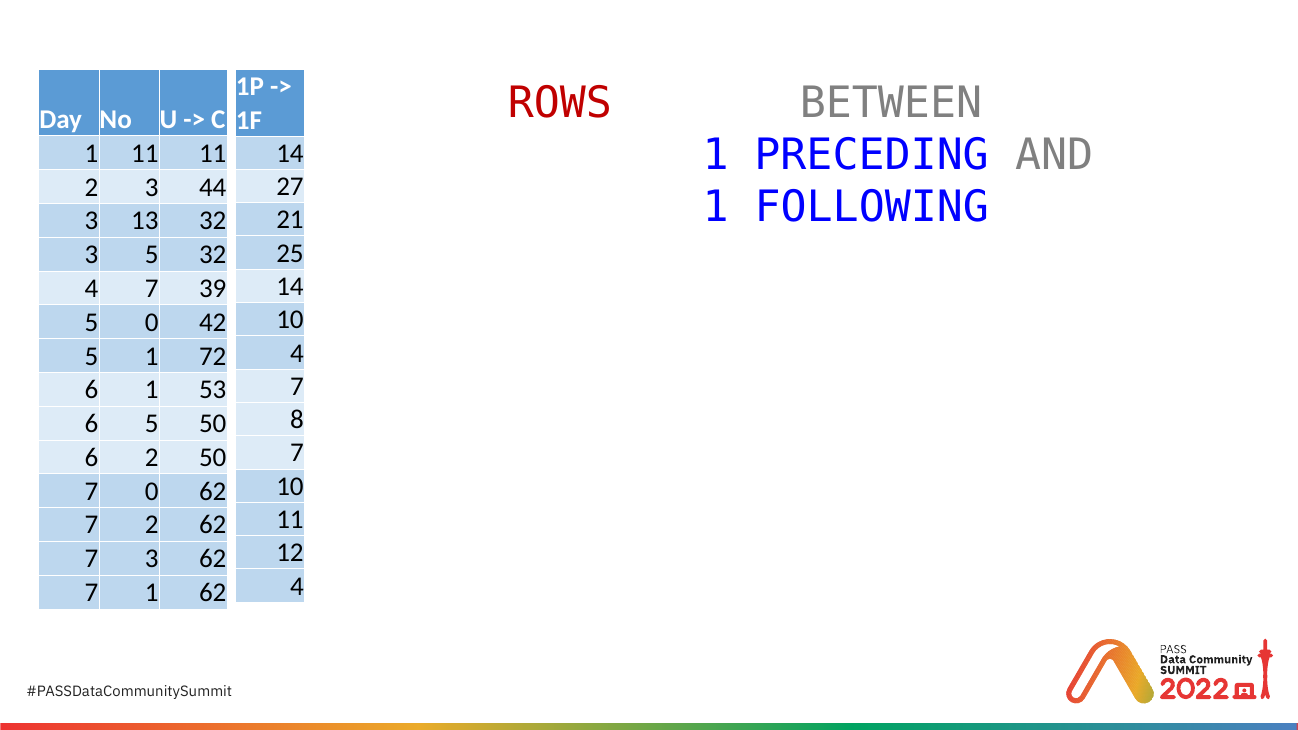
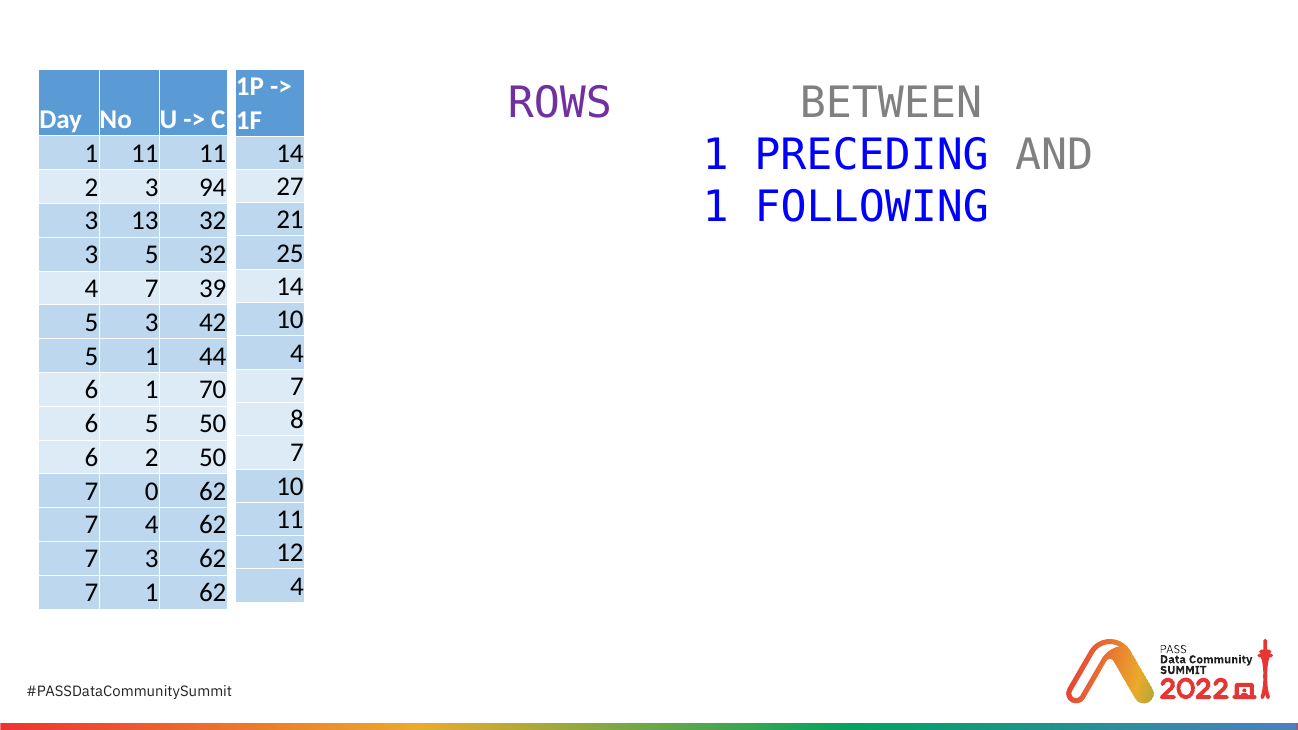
ROWS colour: red -> purple (560, 103)
44: 44 -> 94 (213, 187)
5 0: 0 -> 3 (152, 322)
72: 72 -> 44 (213, 356)
53: 53 -> 70 (213, 390)
7 2: 2 -> 4 (152, 525)
